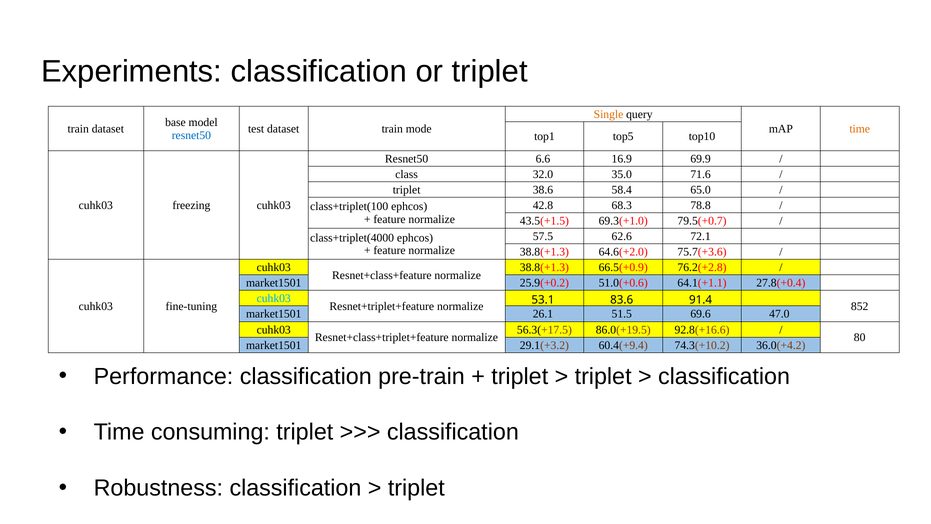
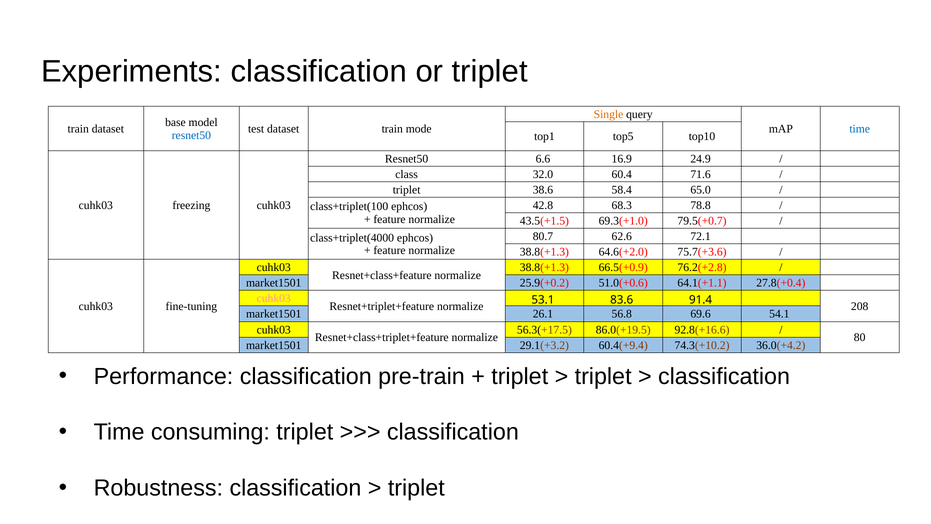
time colour: orange -> blue (860, 129)
69.9: 69.9 -> 24.9 (701, 159)
35.0: 35.0 -> 60.4 (622, 174)
57.5: 57.5 -> 80.7 (543, 236)
cuhk03 colour: light blue -> pink (274, 298)
852: 852 -> 208 (860, 306)
51.5: 51.5 -> 56.8 (622, 314)
47.0: 47.0 -> 54.1 (779, 314)
